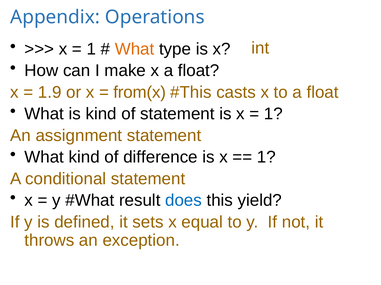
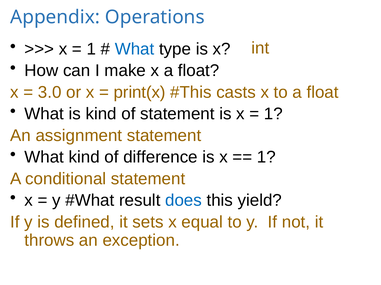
What colour: orange -> blue (135, 49)
1.9: 1.9 -> 3.0 (50, 92)
from(x: from(x -> print(x (140, 92)
